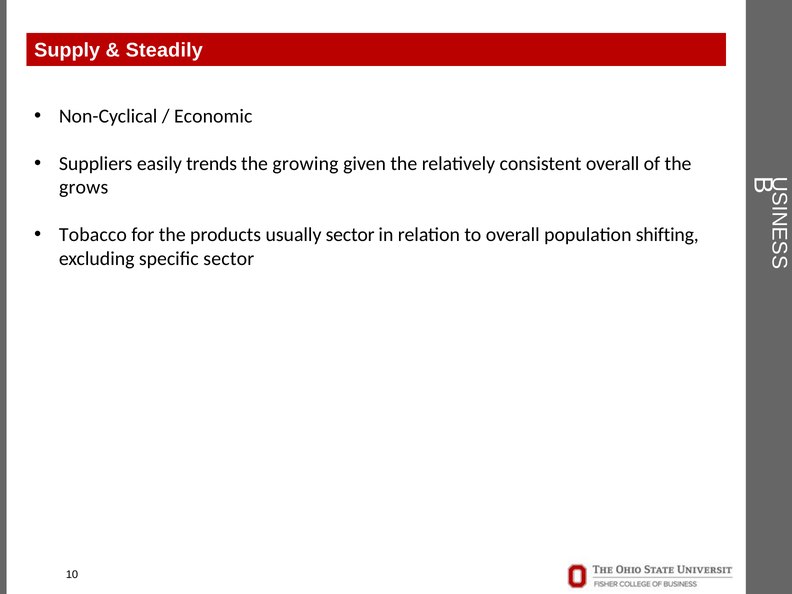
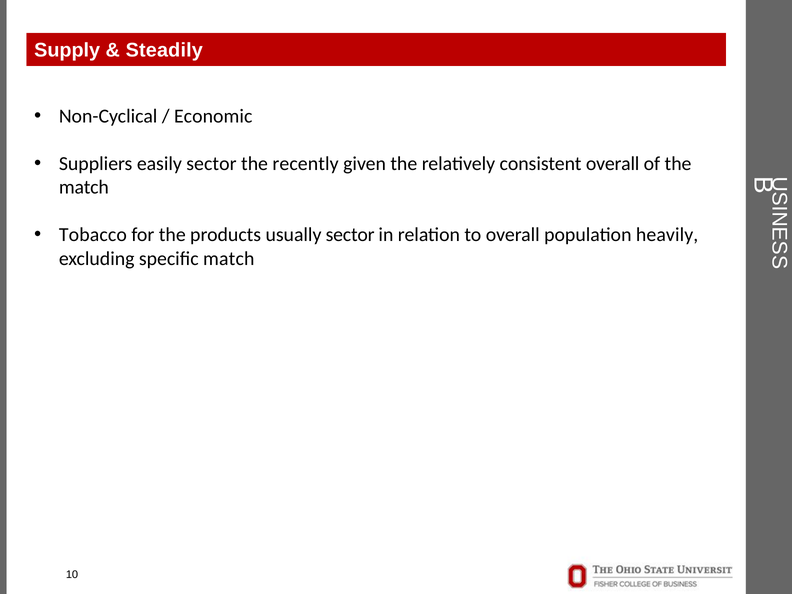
easily trends: trends -> sector (211, 164)
growing: growing -> recently (306, 164)
grows: grows -> match (84, 187)
shifting: shifting -> heavily (667, 235)
specific sector: sector -> match (229, 259)
